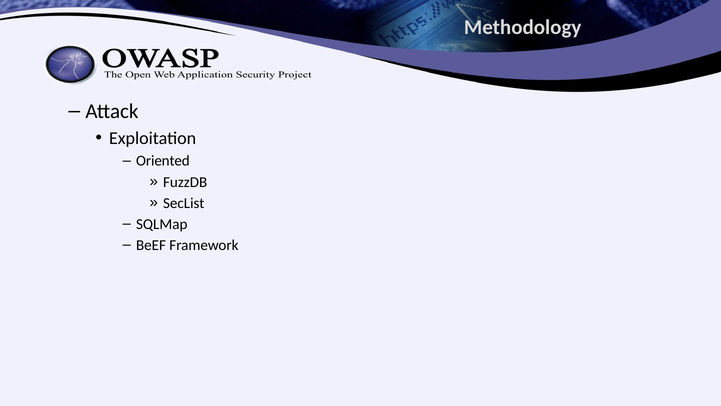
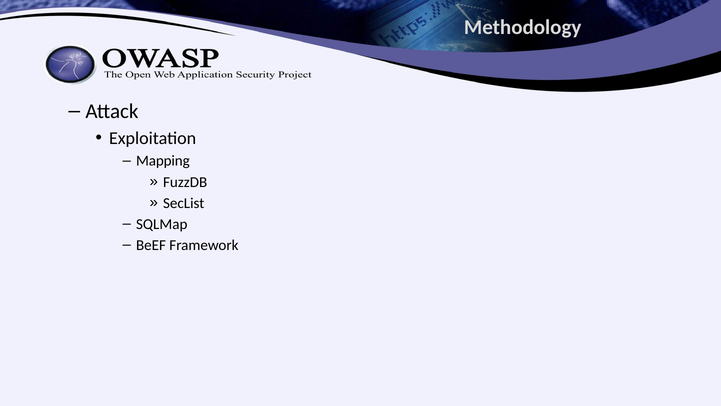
Oriented: Oriented -> Mapping (163, 161)
